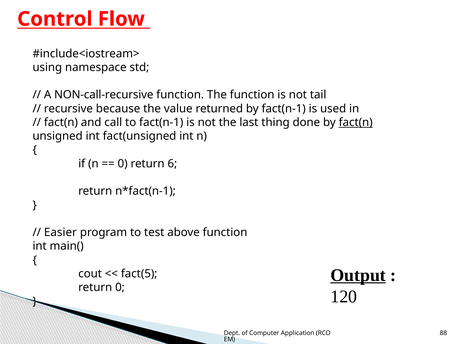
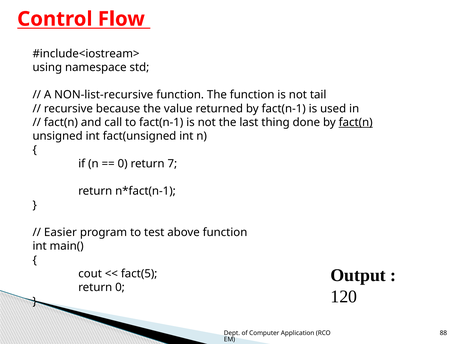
NON-call-recursive: NON-call-recursive -> NON-list-recursive (104, 95)
6: 6 -> 7 (172, 163)
Output underline: present -> none (358, 275)
